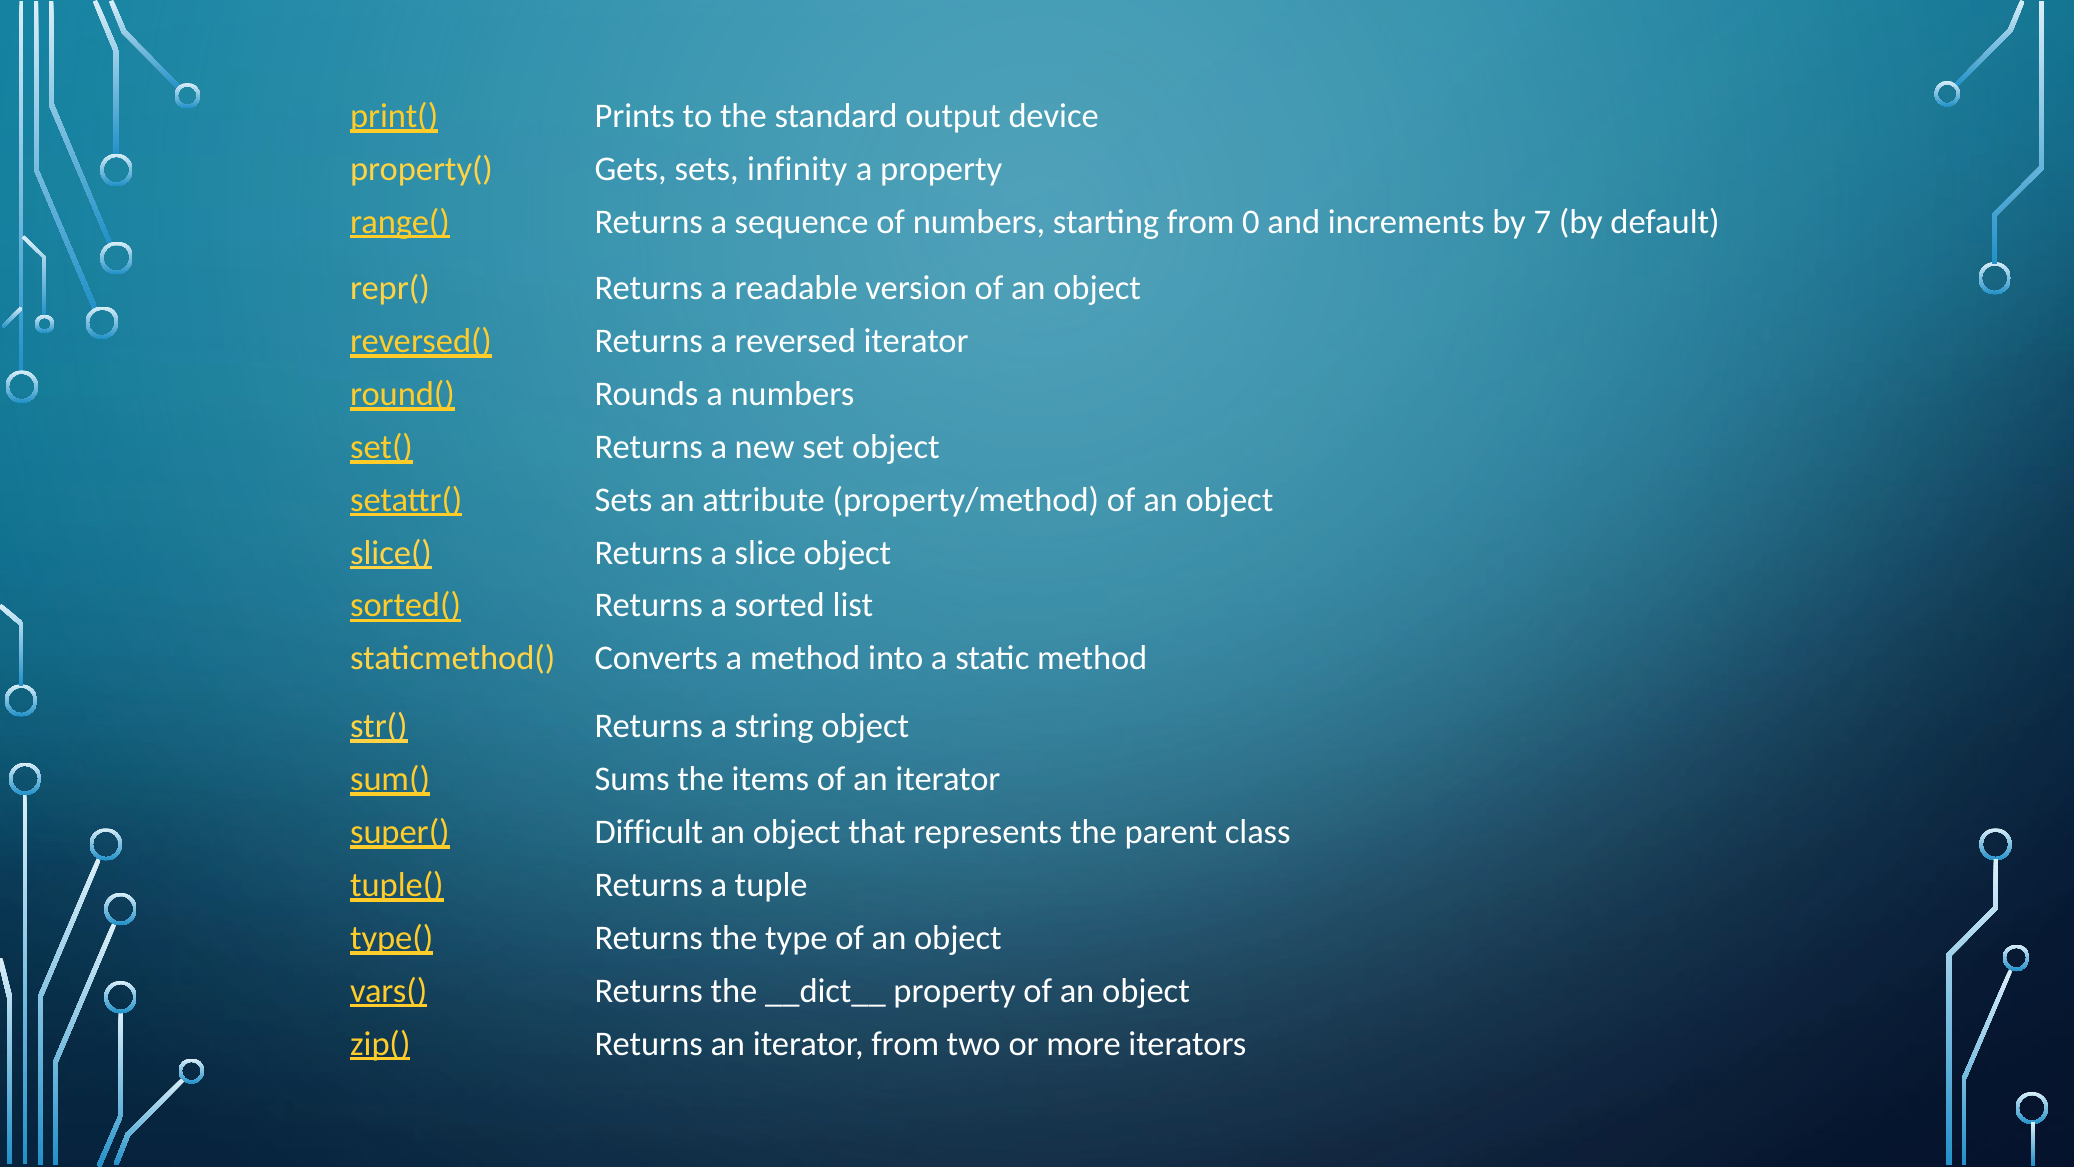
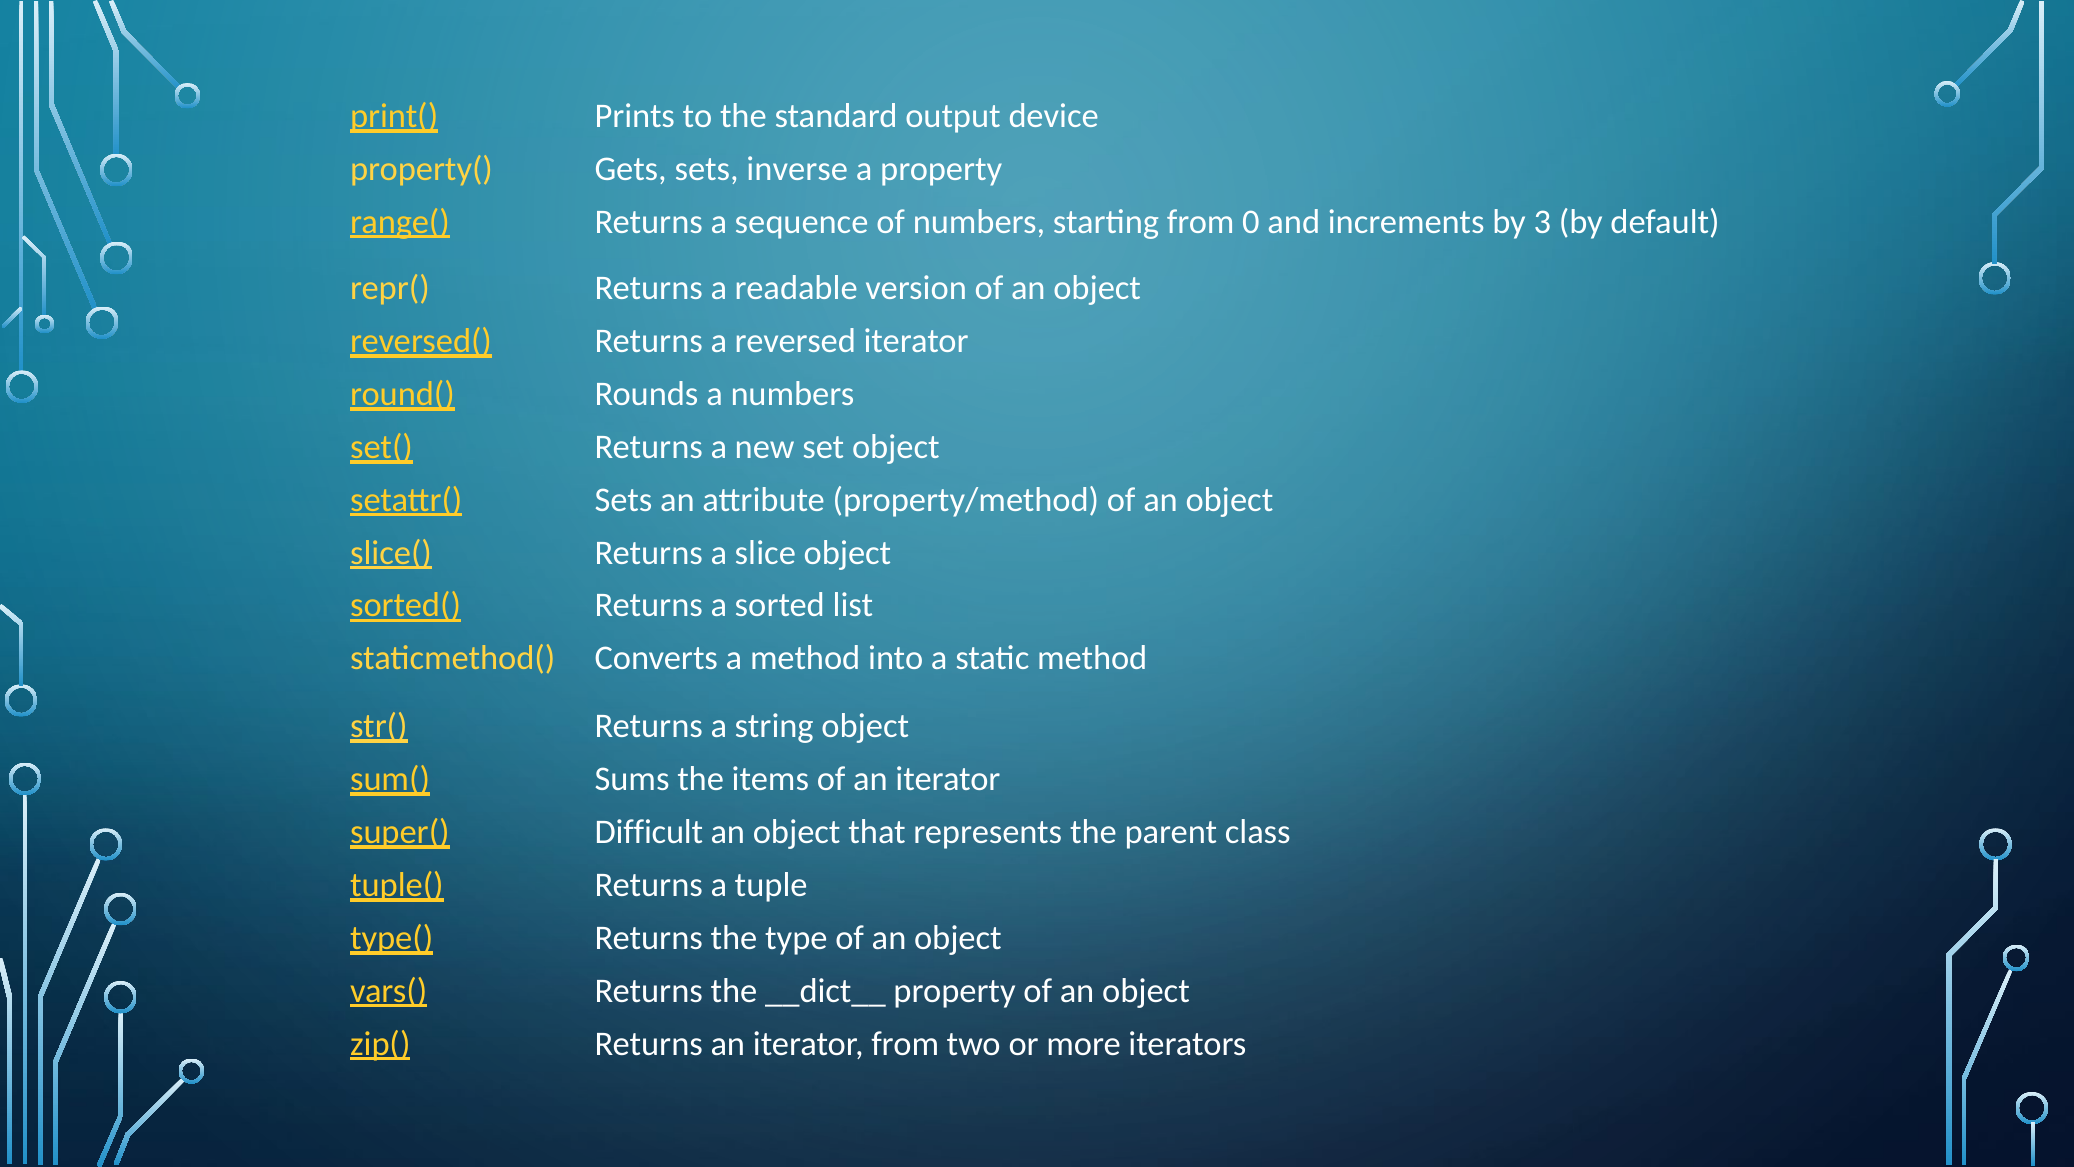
infinity: infinity -> inverse (797, 169)
7: 7 -> 3 (1542, 222)
